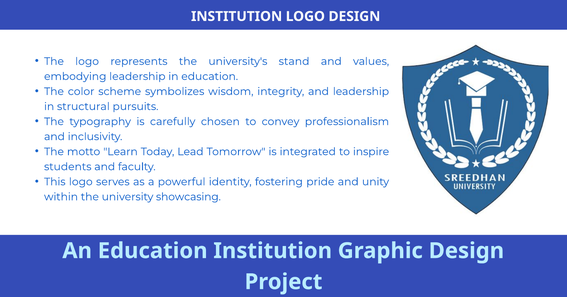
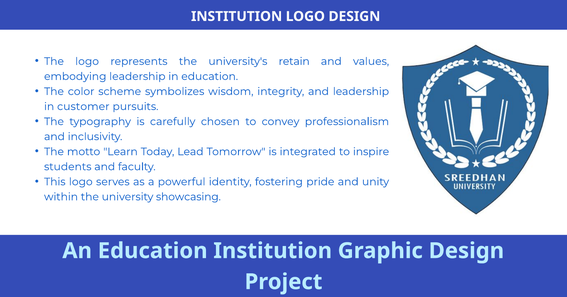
stand: stand -> retain (294, 61)
structural: structural -> customer (83, 106)
